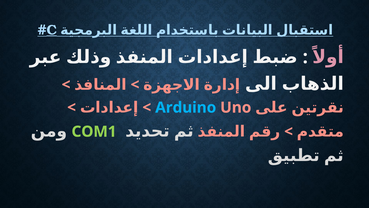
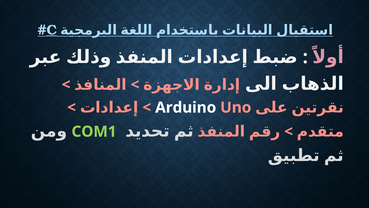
Arduino colour: light blue -> white (186, 107)
